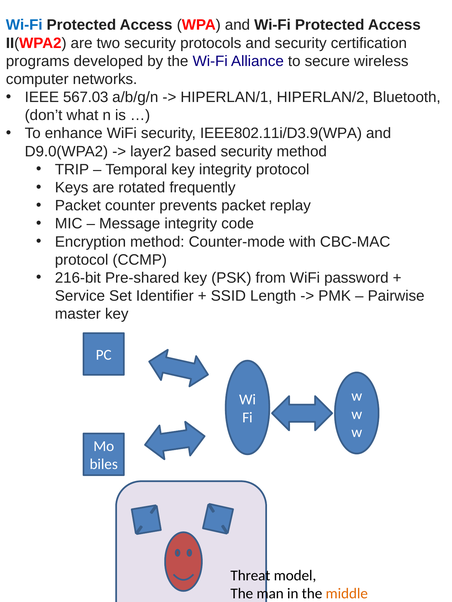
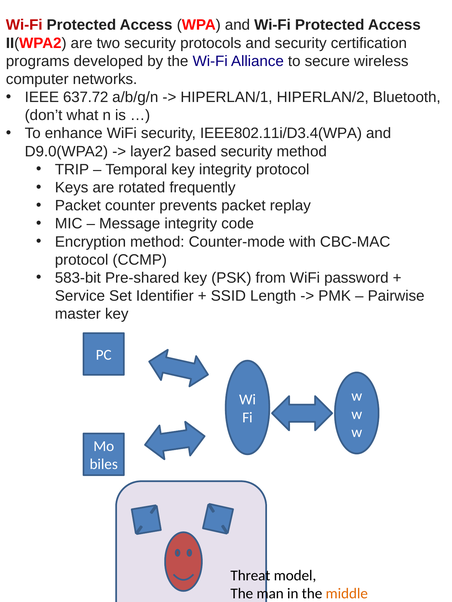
Wi-Fi colour: blue -> red (24, 25)
567.03: 567.03 -> 637.72 (86, 97)
IEEE802.11i/D3.9(WPA: IEEE802.11i/D3.9(WPA -> IEEE802.11i/D3.4(WPA (281, 133)
216-bit: 216-bit -> 583-bit (78, 278)
